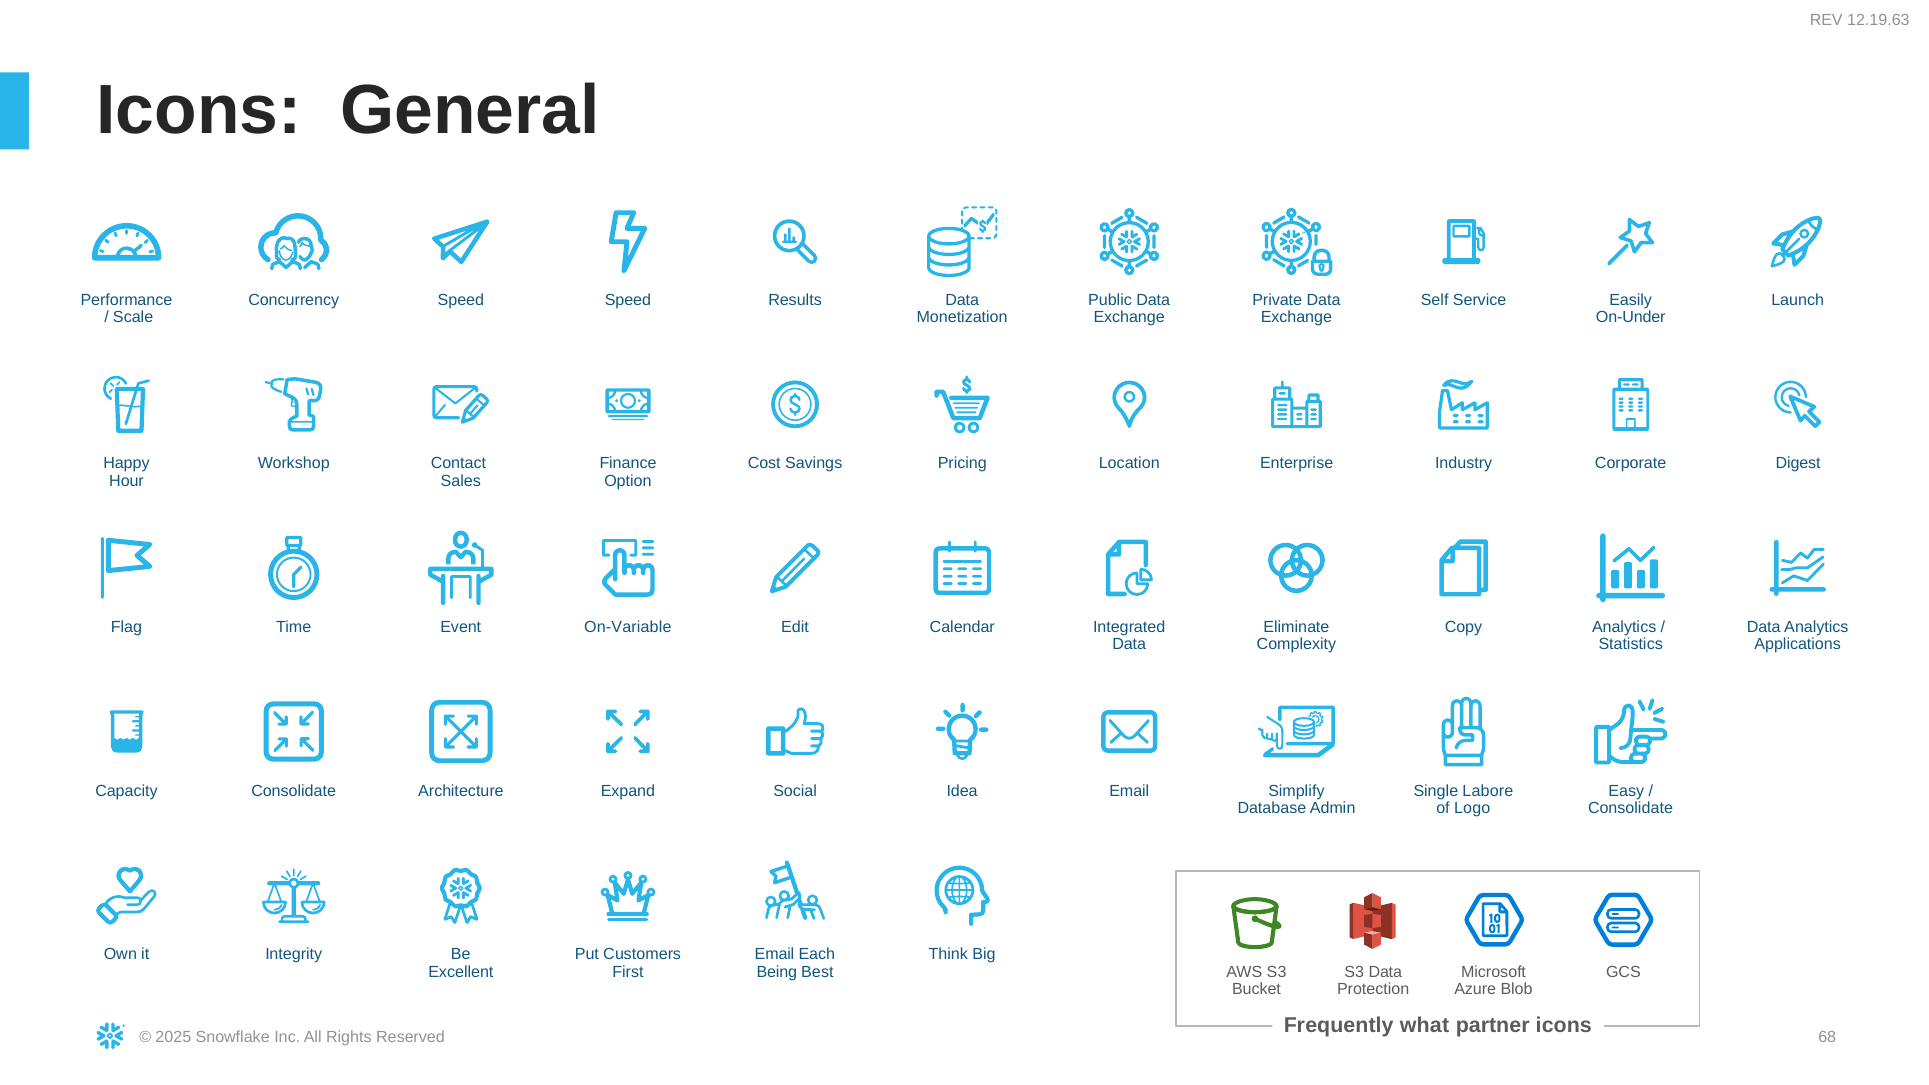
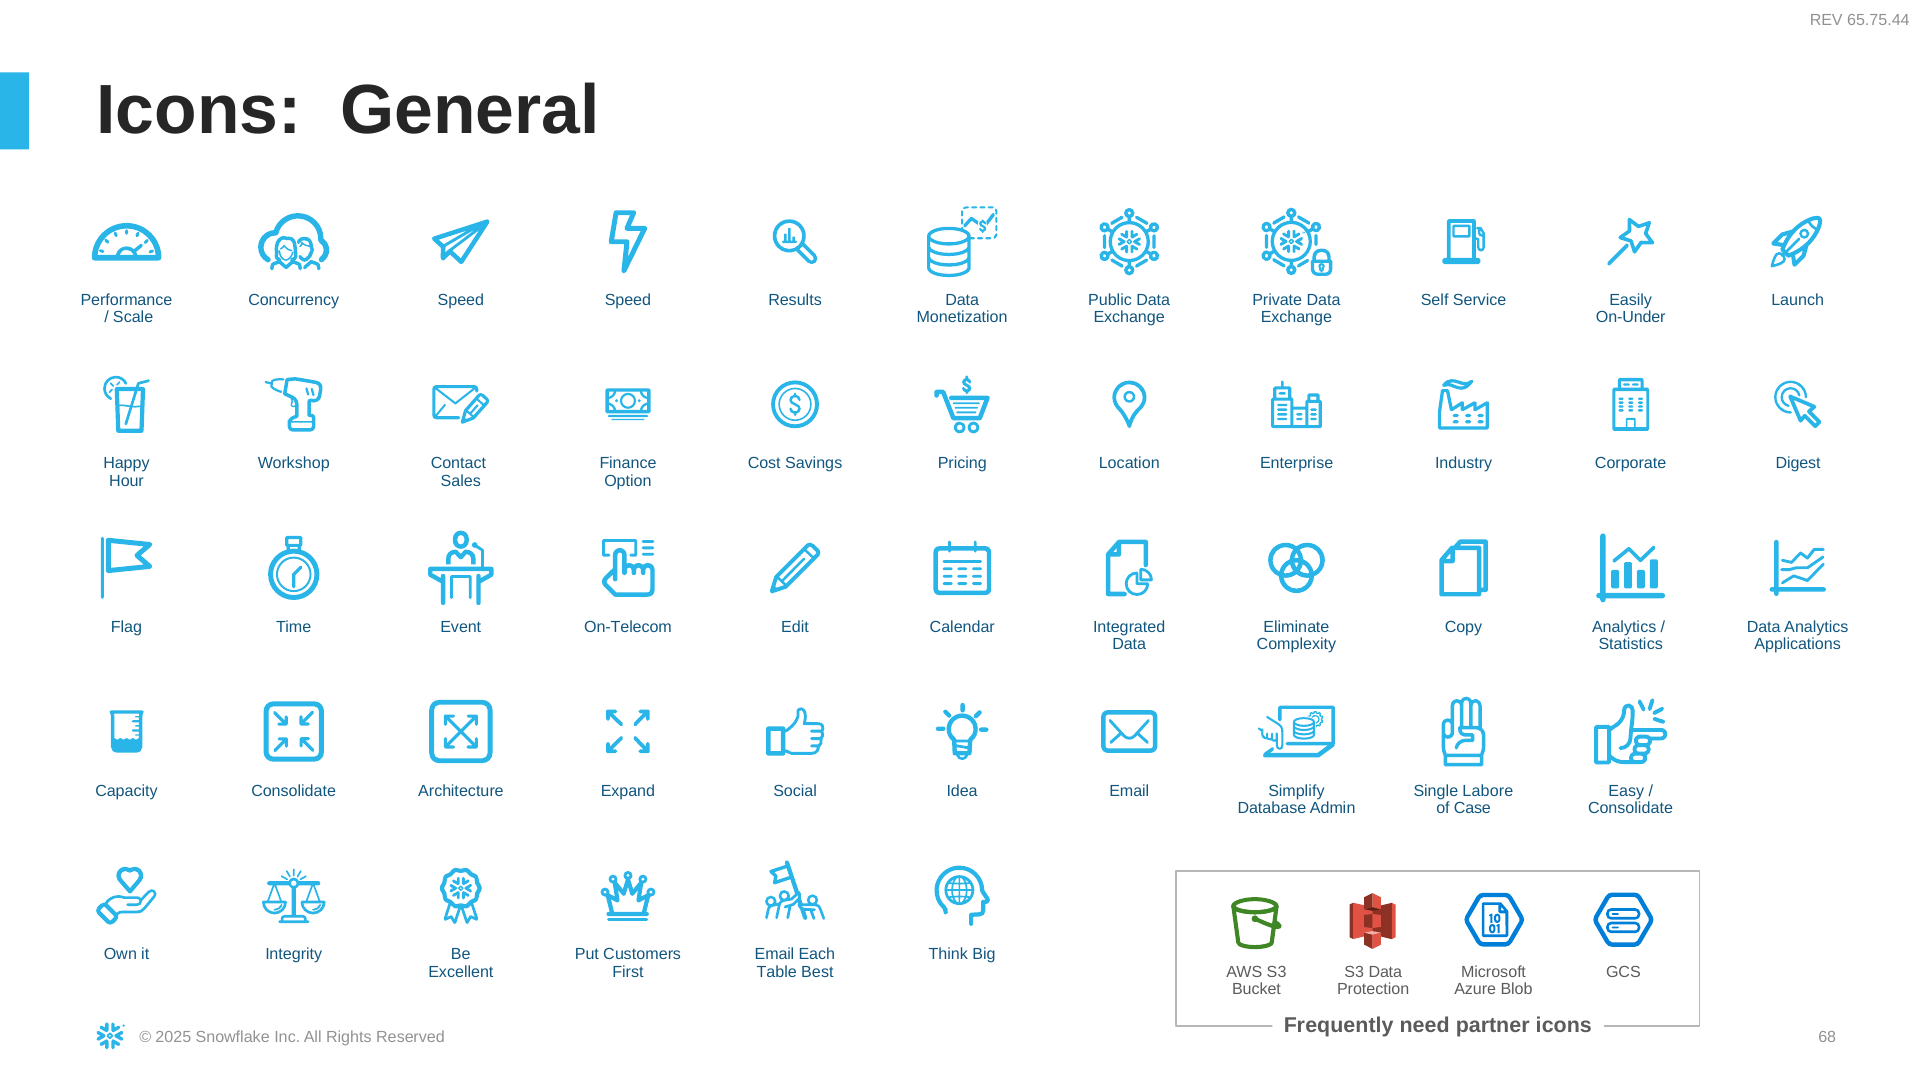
12.19.63: 12.19.63 -> 65.75.44 (1878, 20)
On-Variable: On-Variable -> On-Telecom (628, 627)
Logo: Logo -> Case (1472, 808)
Being: Being -> Table (777, 972)
what: what -> need (1425, 1025)
